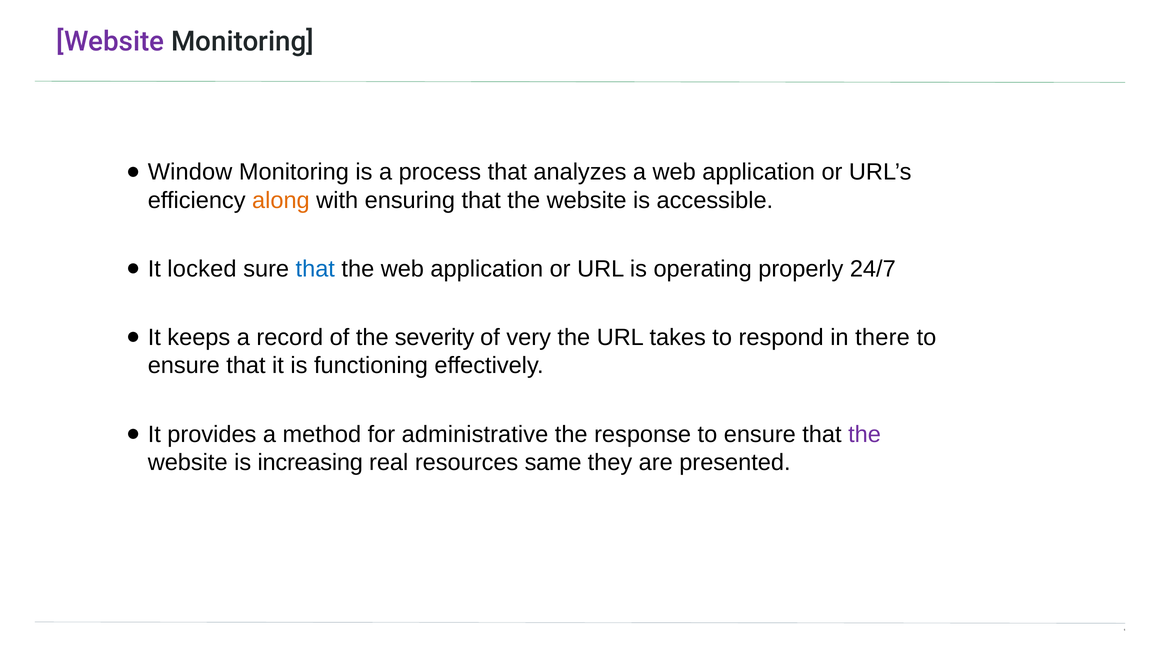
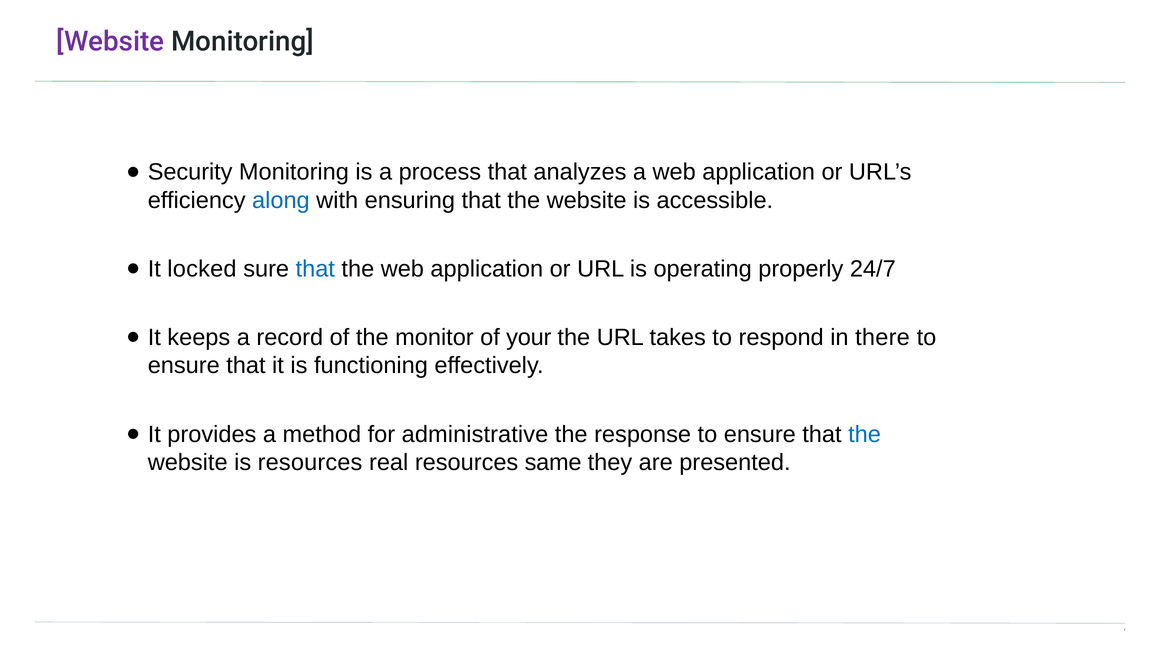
Window: Window -> Security (190, 172)
along colour: orange -> blue (281, 200)
severity: severity -> monitor (434, 338)
very: very -> your (529, 338)
the colour: purple -> blue (865, 435)
is increasing: increasing -> resources (310, 463)
